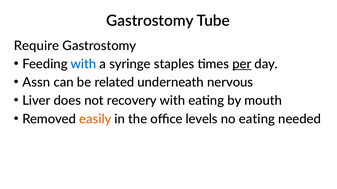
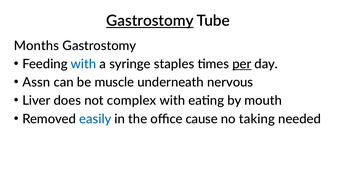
Gastrostomy underline: none -> present (150, 21)
Require: Require -> Months (36, 46)
related: related -> muscle (114, 83)
recovery: recovery -> complex (132, 101)
easily colour: orange -> blue (95, 119)
levels: levels -> cause (202, 119)
no eating: eating -> taking (257, 119)
